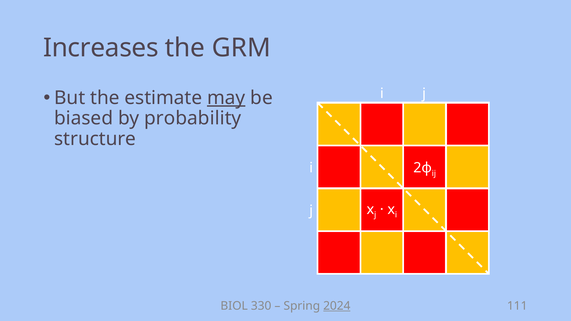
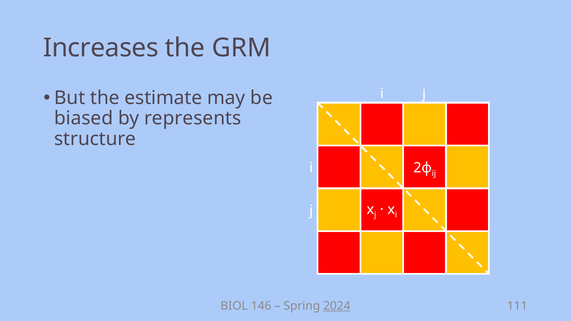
may underline: present -> none (226, 98)
probability: probability -> represents (193, 118)
330: 330 -> 146 (261, 306)
